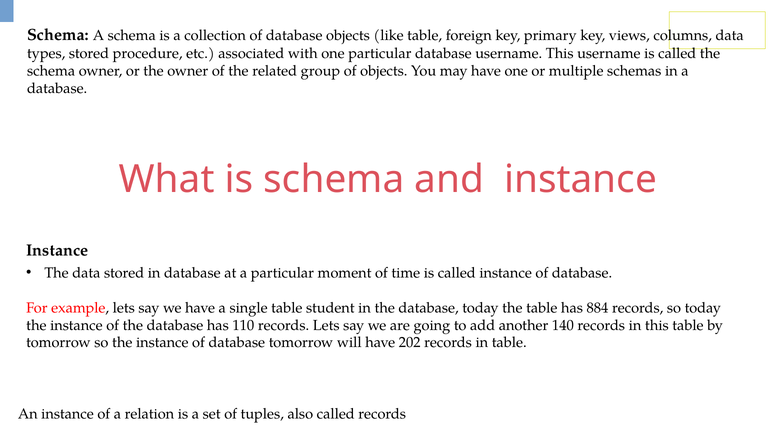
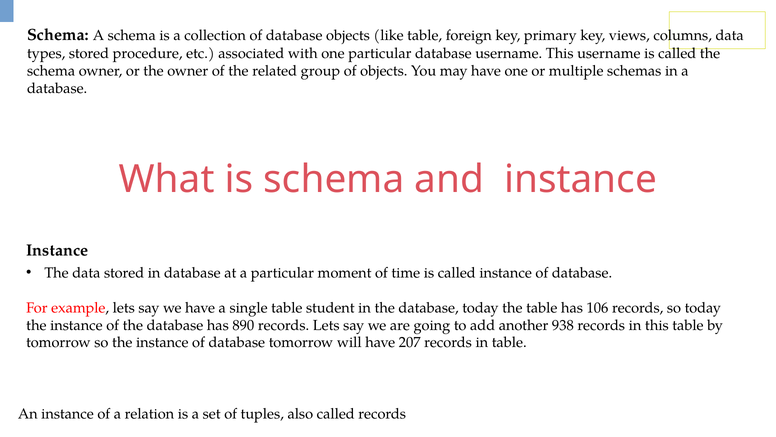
884: 884 -> 106 (597, 307)
110: 110 -> 890 (243, 325)
140: 140 -> 938 (563, 325)
202: 202 -> 207 (410, 342)
